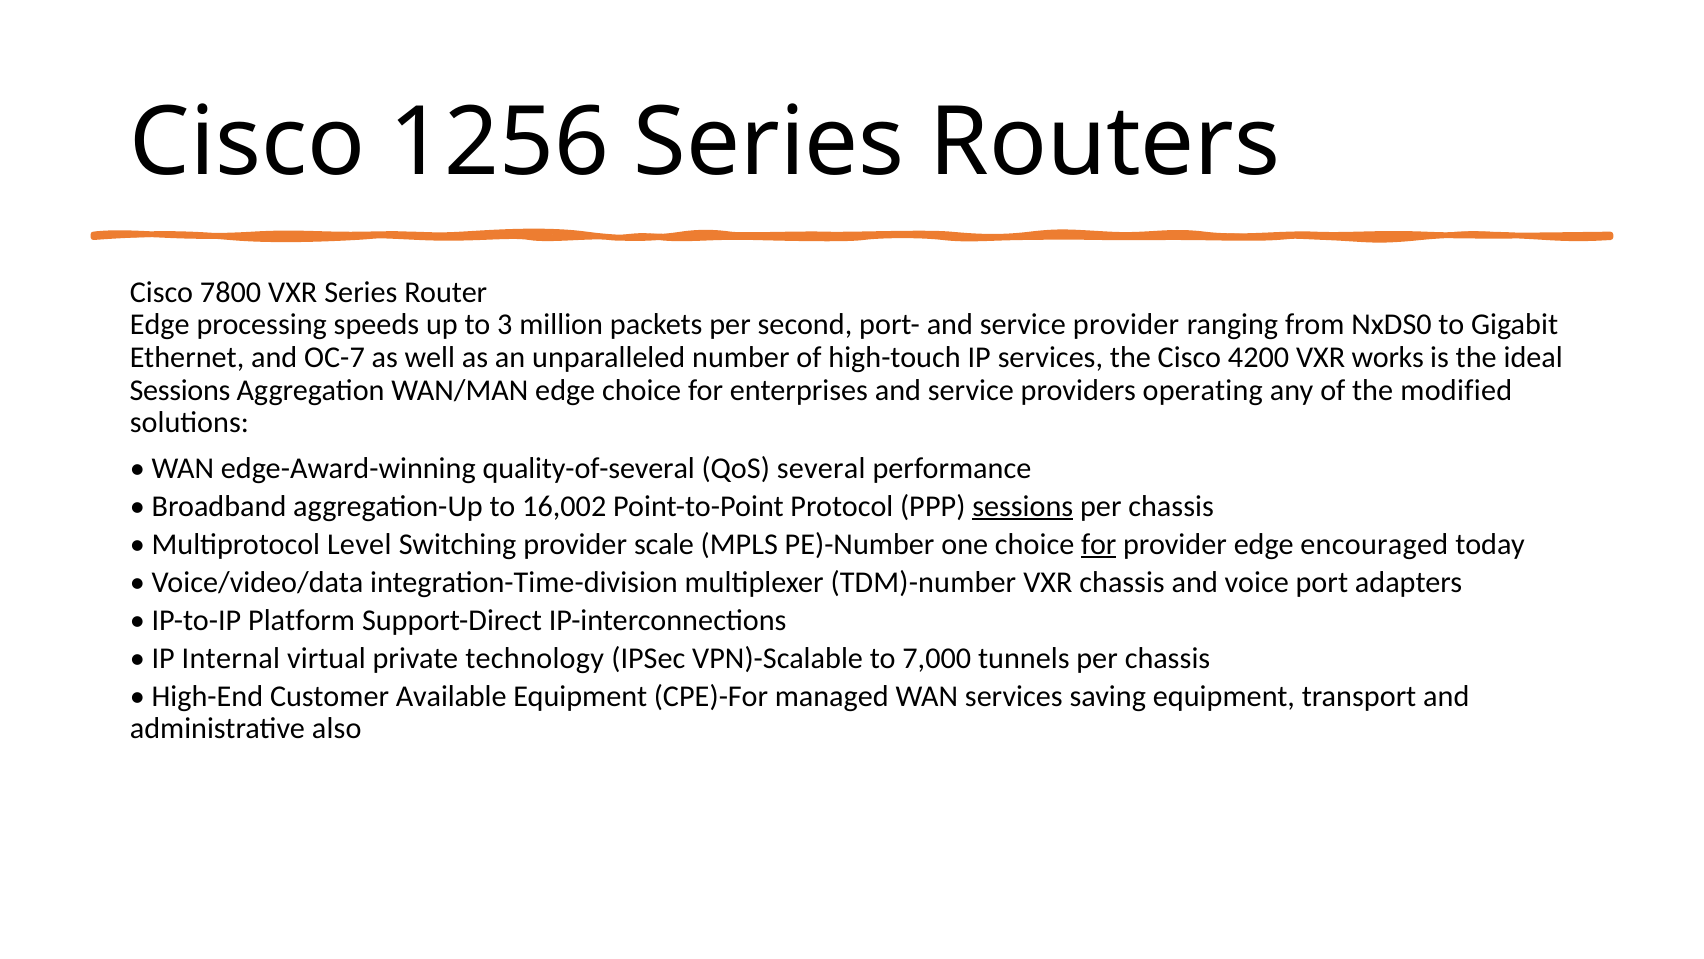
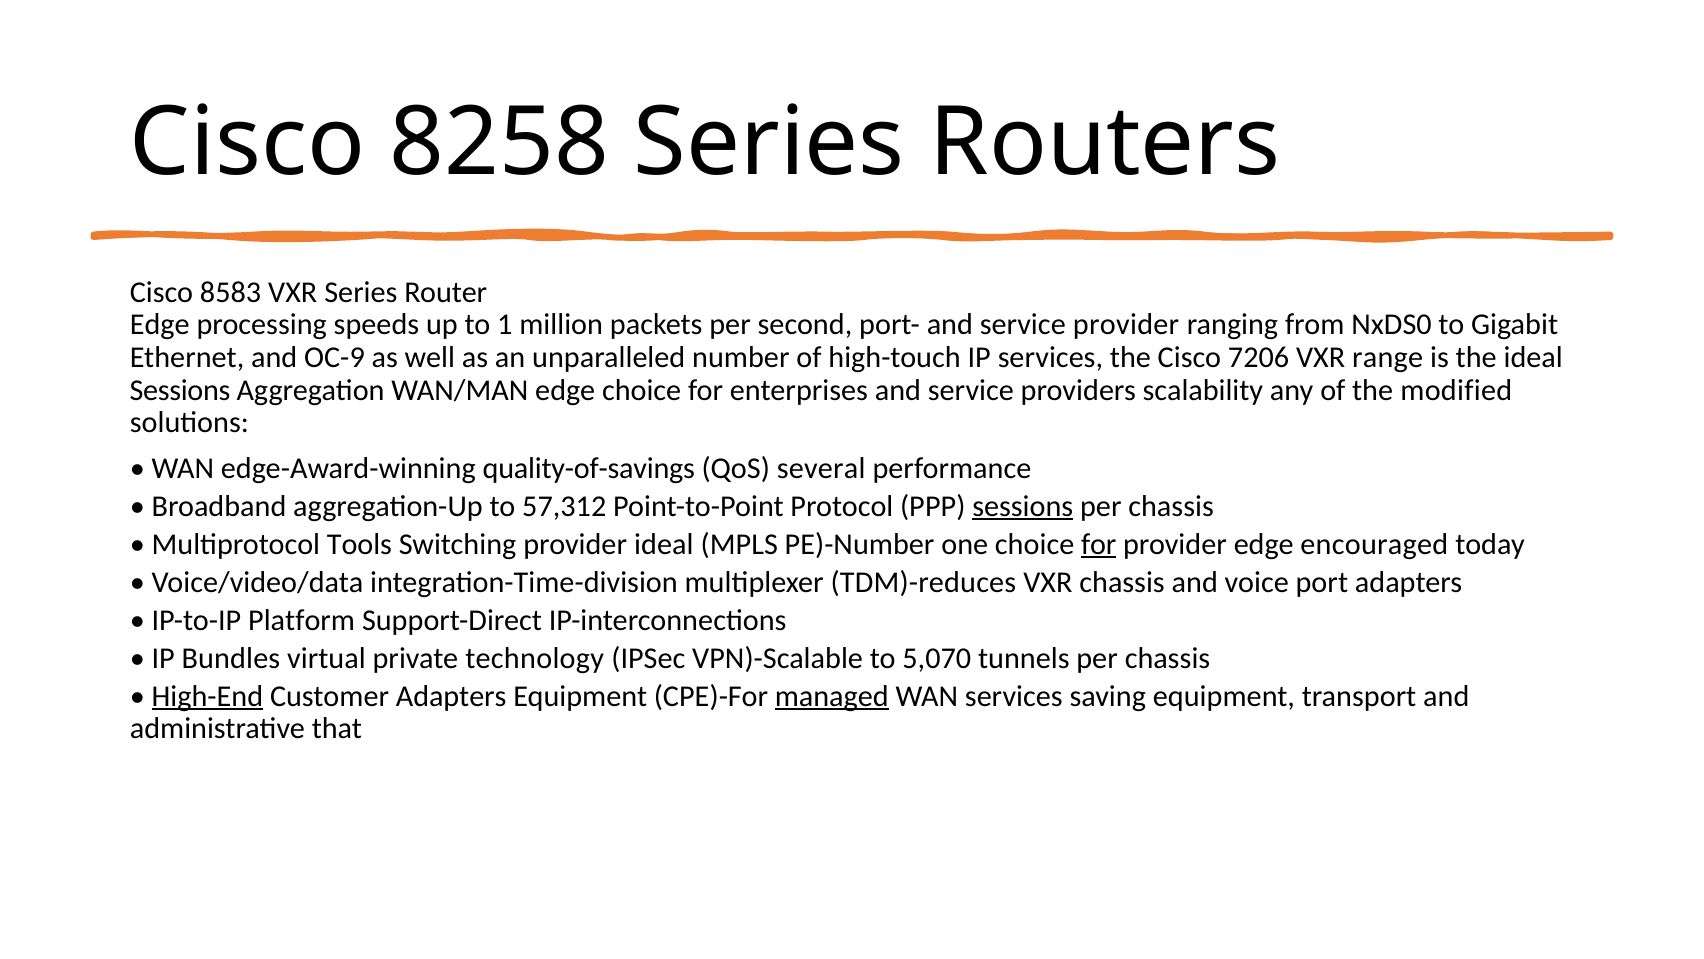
1256: 1256 -> 8258 (500, 143)
7800: 7800 -> 8583 (231, 292)
3: 3 -> 1 (505, 325)
OC-7: OC-7 -> OC-9 (334, 357)
4200: 4200 -> 7206 (1259, 357)
works: works -> range (1388, 357)
operating: operating -> scalability (1203, 390)
quality-of-several: quality-of-several -> quality-of-savings (589, 468)
16,002: 16,002 -> 57,312 (564, 506)
Level: Level -> Tools (359, 544)
provider scale: scale -> ideal (664, 544)
TDM)-number: TDM)-number -> TDM)-reduces (923, 582)
Internal: Internal -> Bundles (231, 658)
7,000: 7,000 -> 5,070 (937, 658)
High-End underline: none -> present (207, 696)
Customer Available: Available -> Adapters (451, 696)
managed underline: none -> present (832, 696)
also: also -> that (337, 728)
